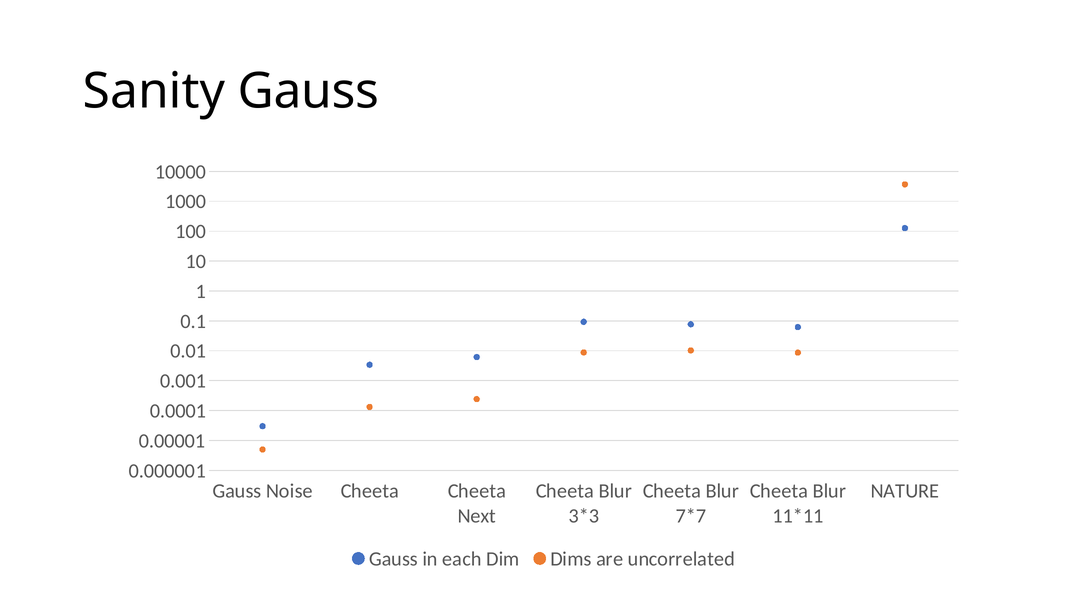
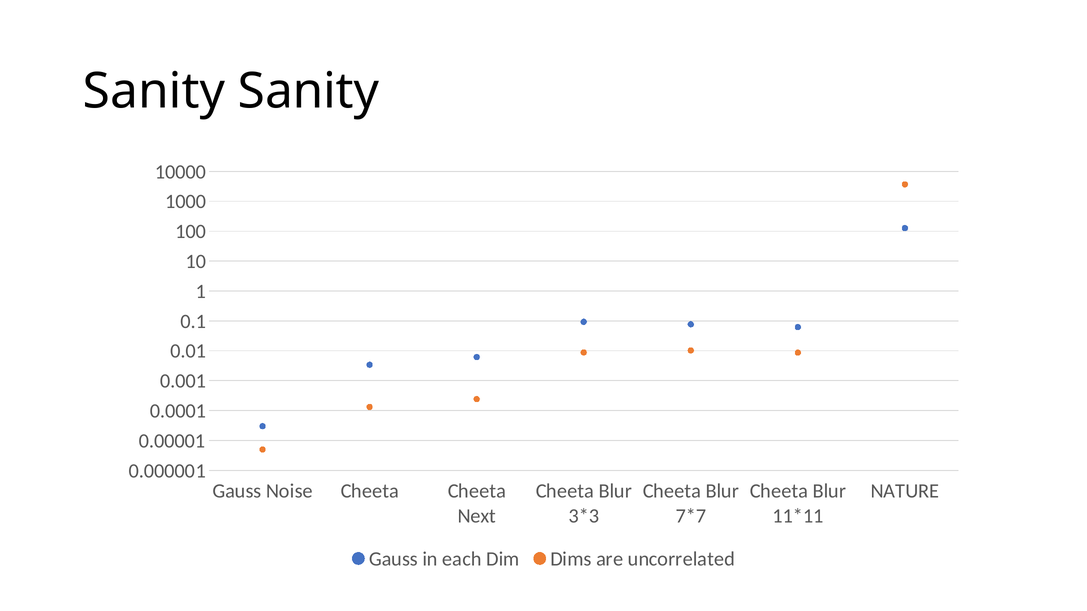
Sanity Gauss: Gauss -> Sanity (309, 91)
